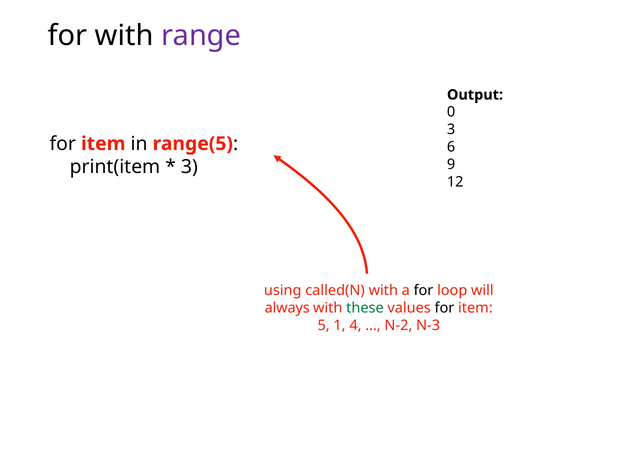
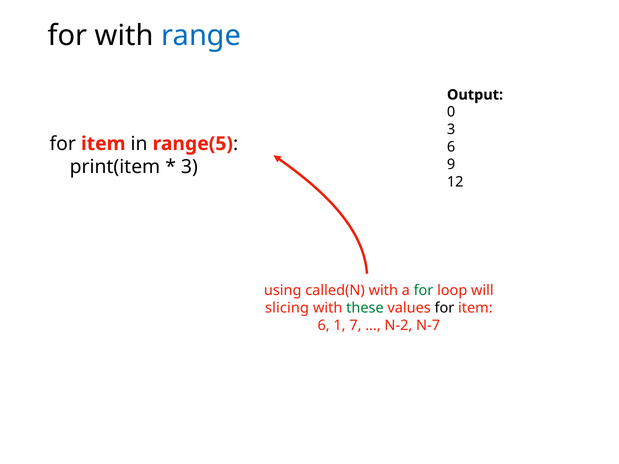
range colour: purple -> blue (201, 36)
for colour: black -> green (423, 291)
always: always -> slicing (287, 308)
5: 5 -> 6 (324, 325)
4: 4 -> 7 (355, 325)
N-3: N-3 -> N-7 (428, 325)
